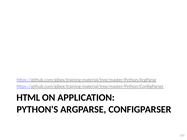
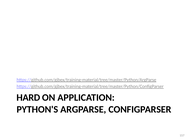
HTML: HTML -> HARD (28, 98)
